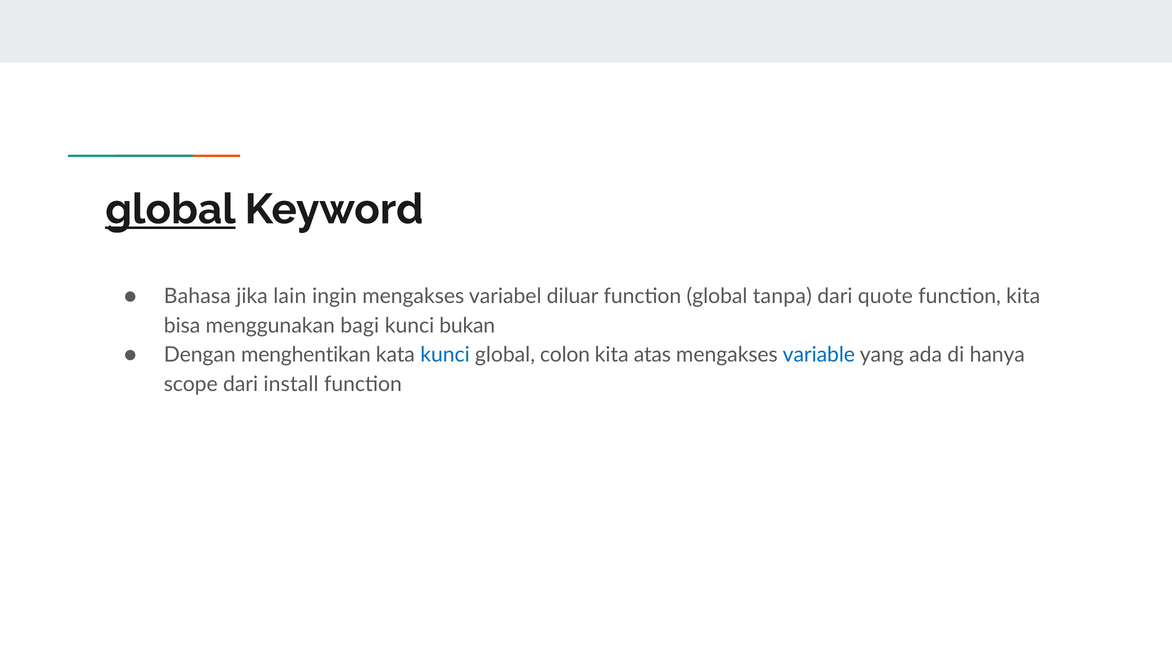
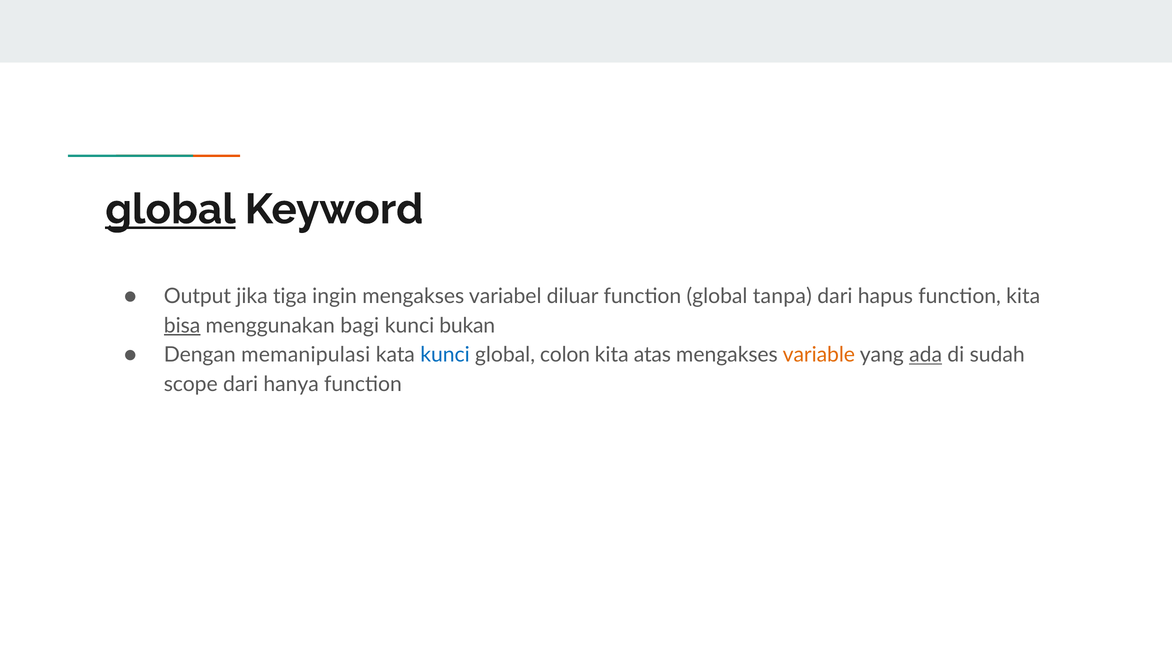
Bahasa: Bahasa -> Output (197, 296)
lain: lain -> tiga (290, 296)
quote: quote -> hapus (885, 296)
bisa underline: none -> present (182, 325)
menghentikan: menghentikan -> memanipulasi (306, 355)
variable colour: blue -> orange (819, 355)
ada underline: none -> present (926, 355)
hanya: hanya -> sudah (997, 355)
install: install -> hanya (291, 384)
